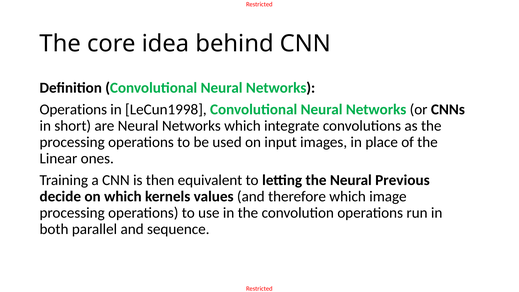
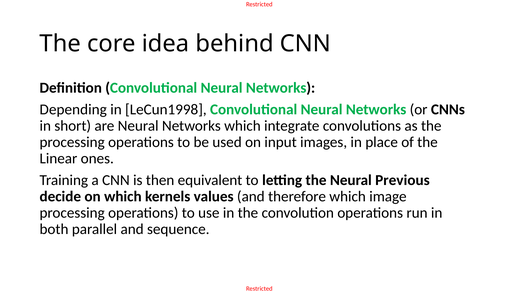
Operations: Operations -> Depending (73, 109)
